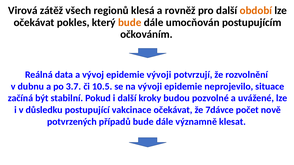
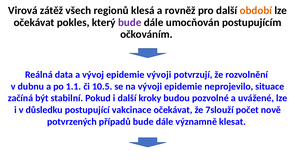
bude colour: orange -> purple (130, 22)
3.7: 3.7 -> 1.1 (74, 87)
7dávce: 7dávce -> 7slouží (220, 110)
